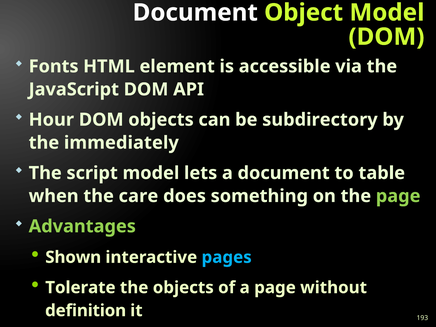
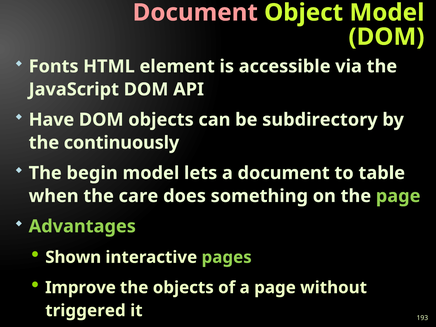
Document colour: white -> pink (195, 13)
Hour: Hour -> Have (51, 120)
immediately: immediately -> continuously (121, 143)
script: script -> begin (92, 173)
pages colour: light blue -> light green (227, 257)
Tolerate: Tolerate -> Improve (80, 288)
definition: definition -> triggered (85, 311)
